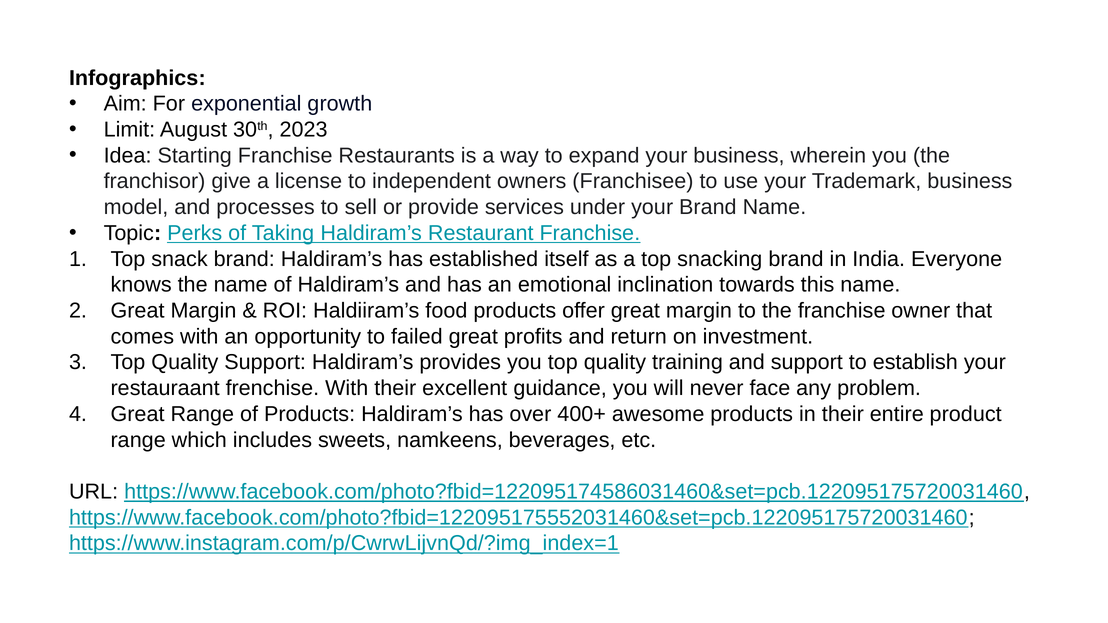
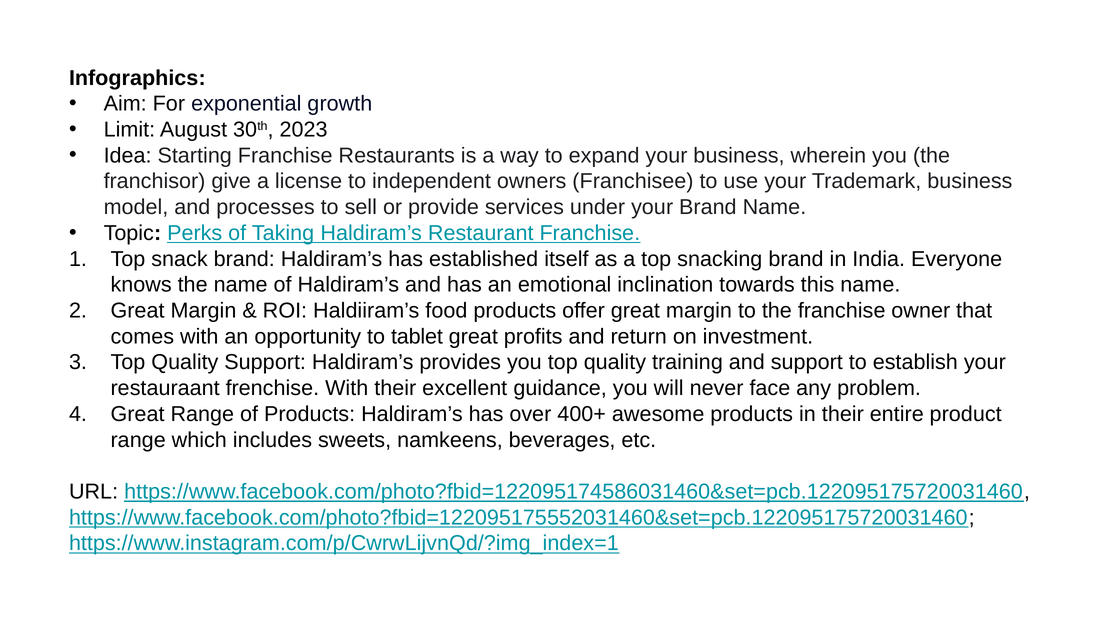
failed: failed -> tablet (417, 337)
